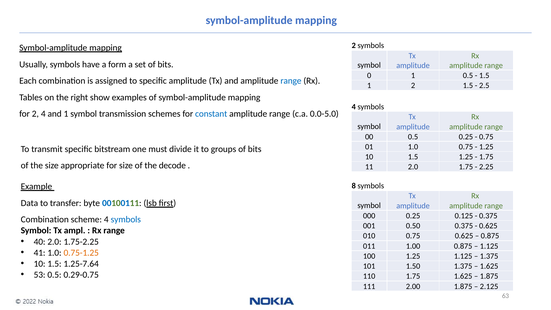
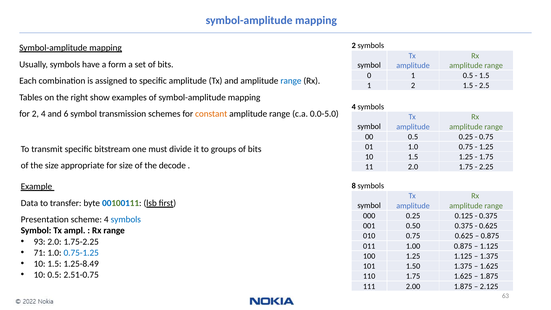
and 1: 1 -> 6 (66, 114)
constant colour: blue -> orange (211, 114)
Combination: Combination -> Presentation (45, 220)
40: 40 -> 93 (40, 242)
41: 41 -> 71 (40, 253)
0.75-1.25 colour: orange -> blue (81, 253)
1.25-7.64: 1.25-7.64 -> 1.25-8.49 (81, 264)
53: 53 -> 10 (40, 275)
0.29-0.75: 0.29-0.75 -> 2.51-0.75 (81, 275)
